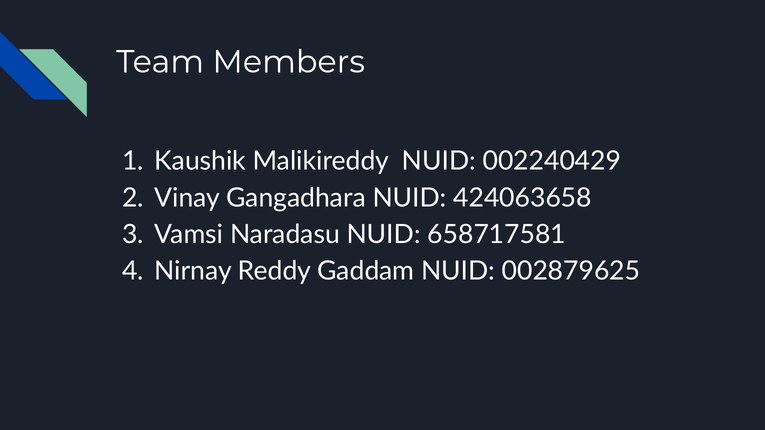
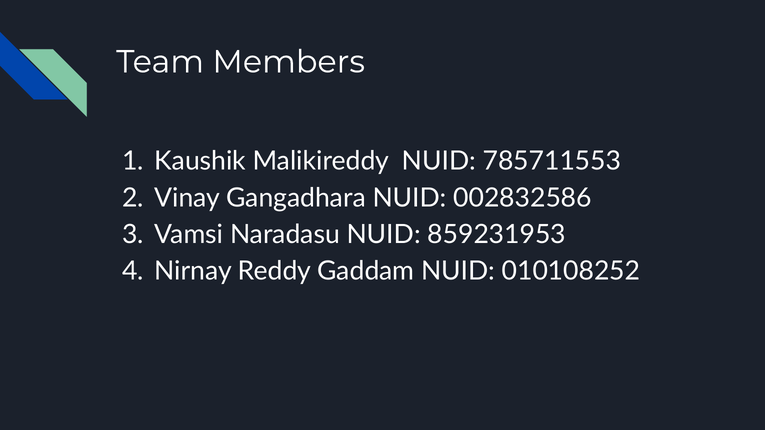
002240429: 002240429 -> 785711553 (552, 161)
424063658: 424063658 -> 002832586 (523, 198)
658717581: 658717581 -> 859231953 (497, 235)
002879625: 002879625 -> 010108252 (571, 271)
